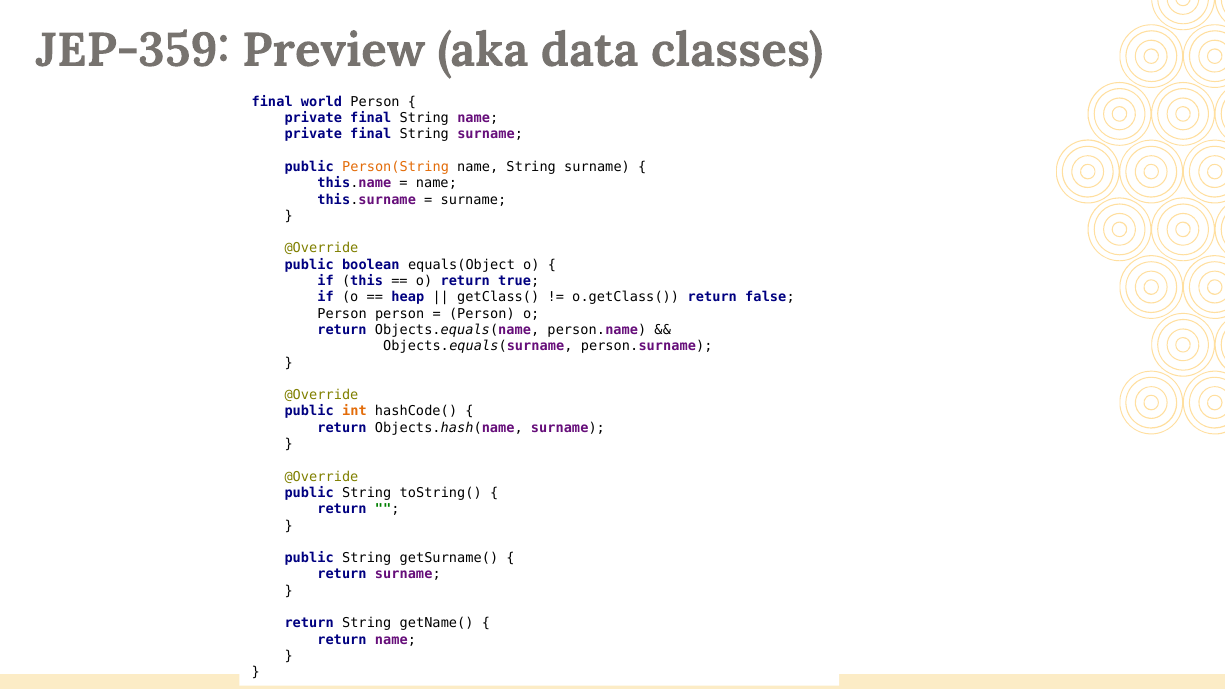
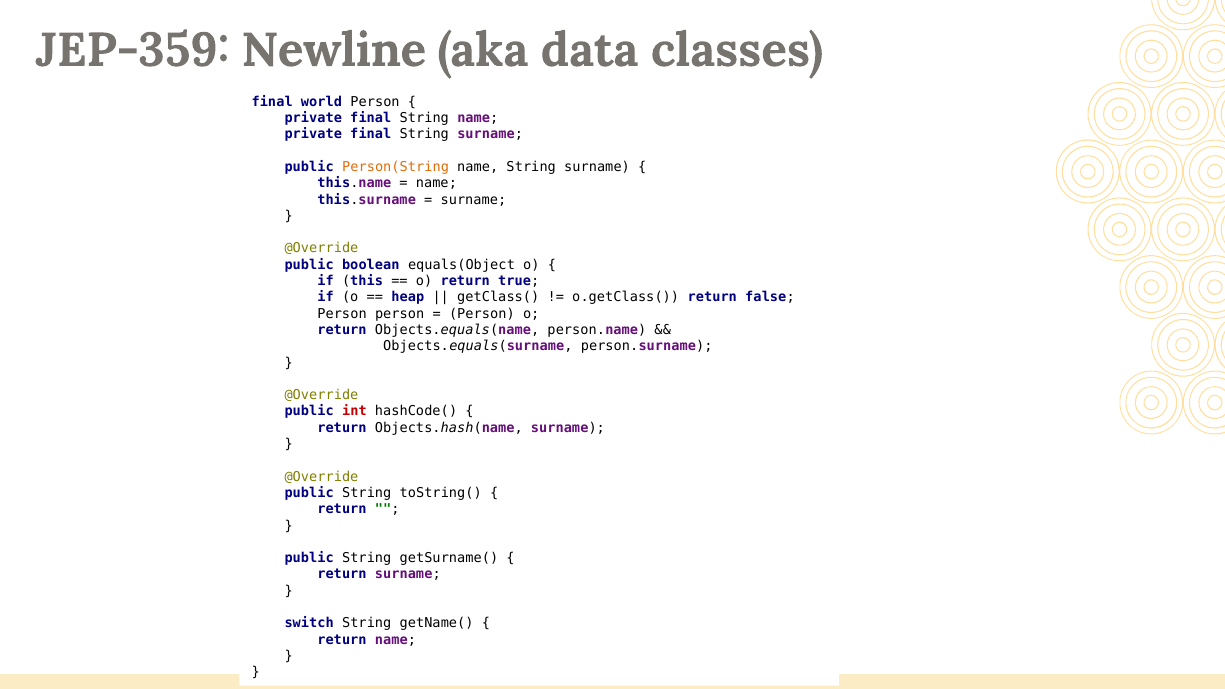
Preview: Preview -> Newline (334, 50)
int colour: orange -> red (354, 412)
return: return -> switch (309, 623)
